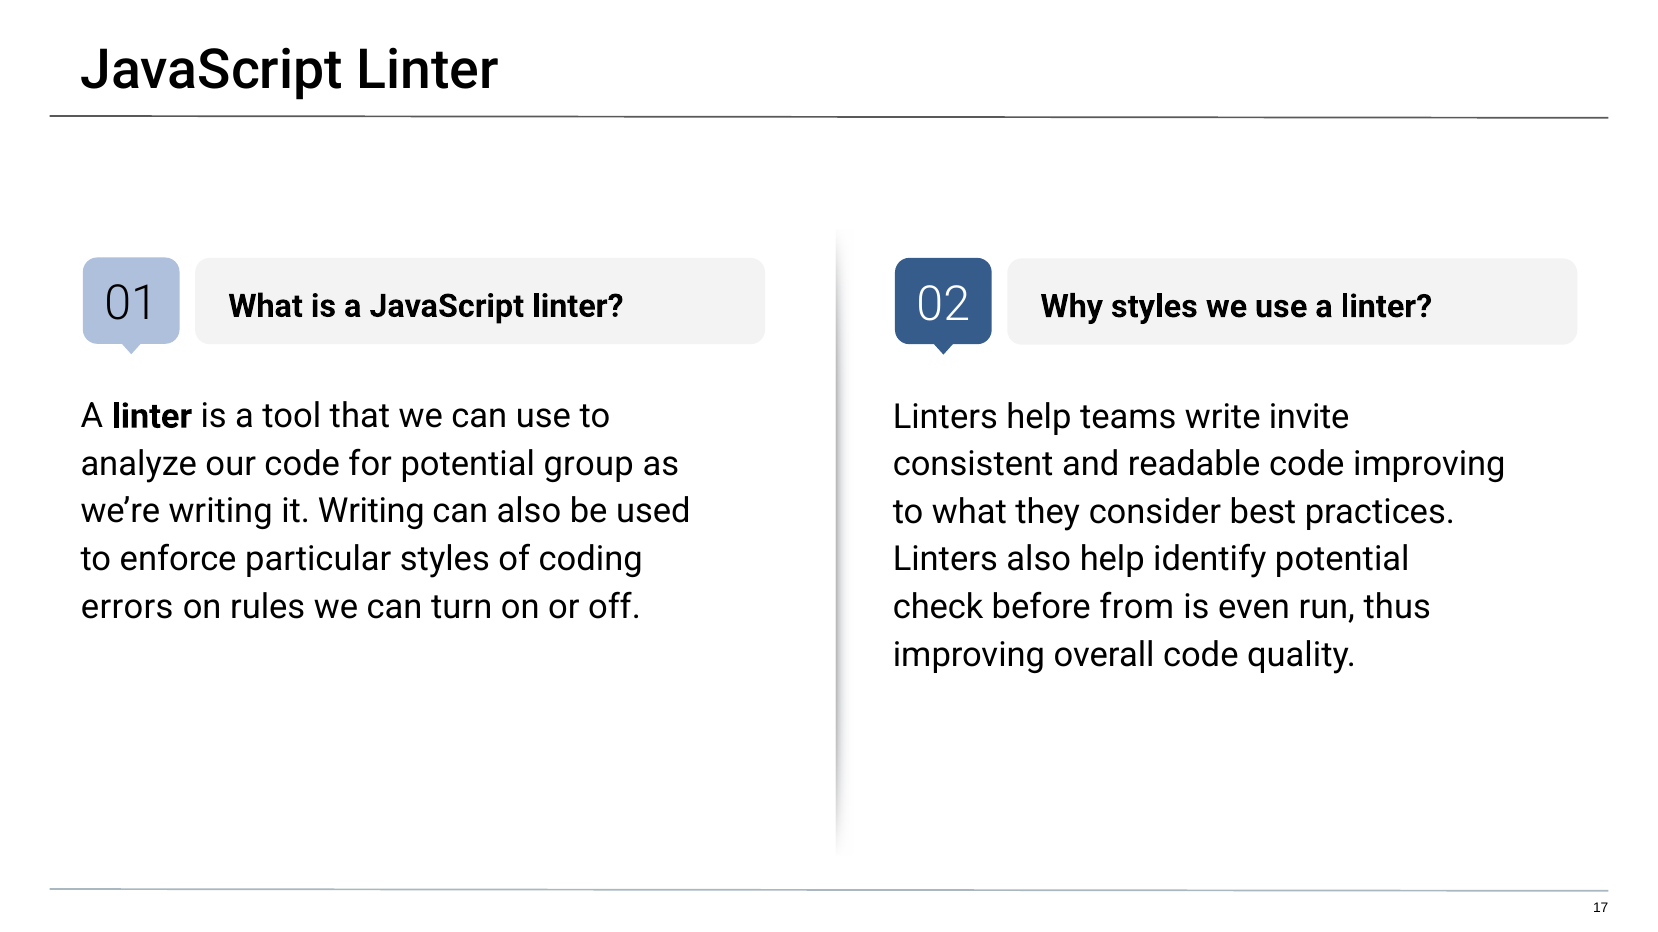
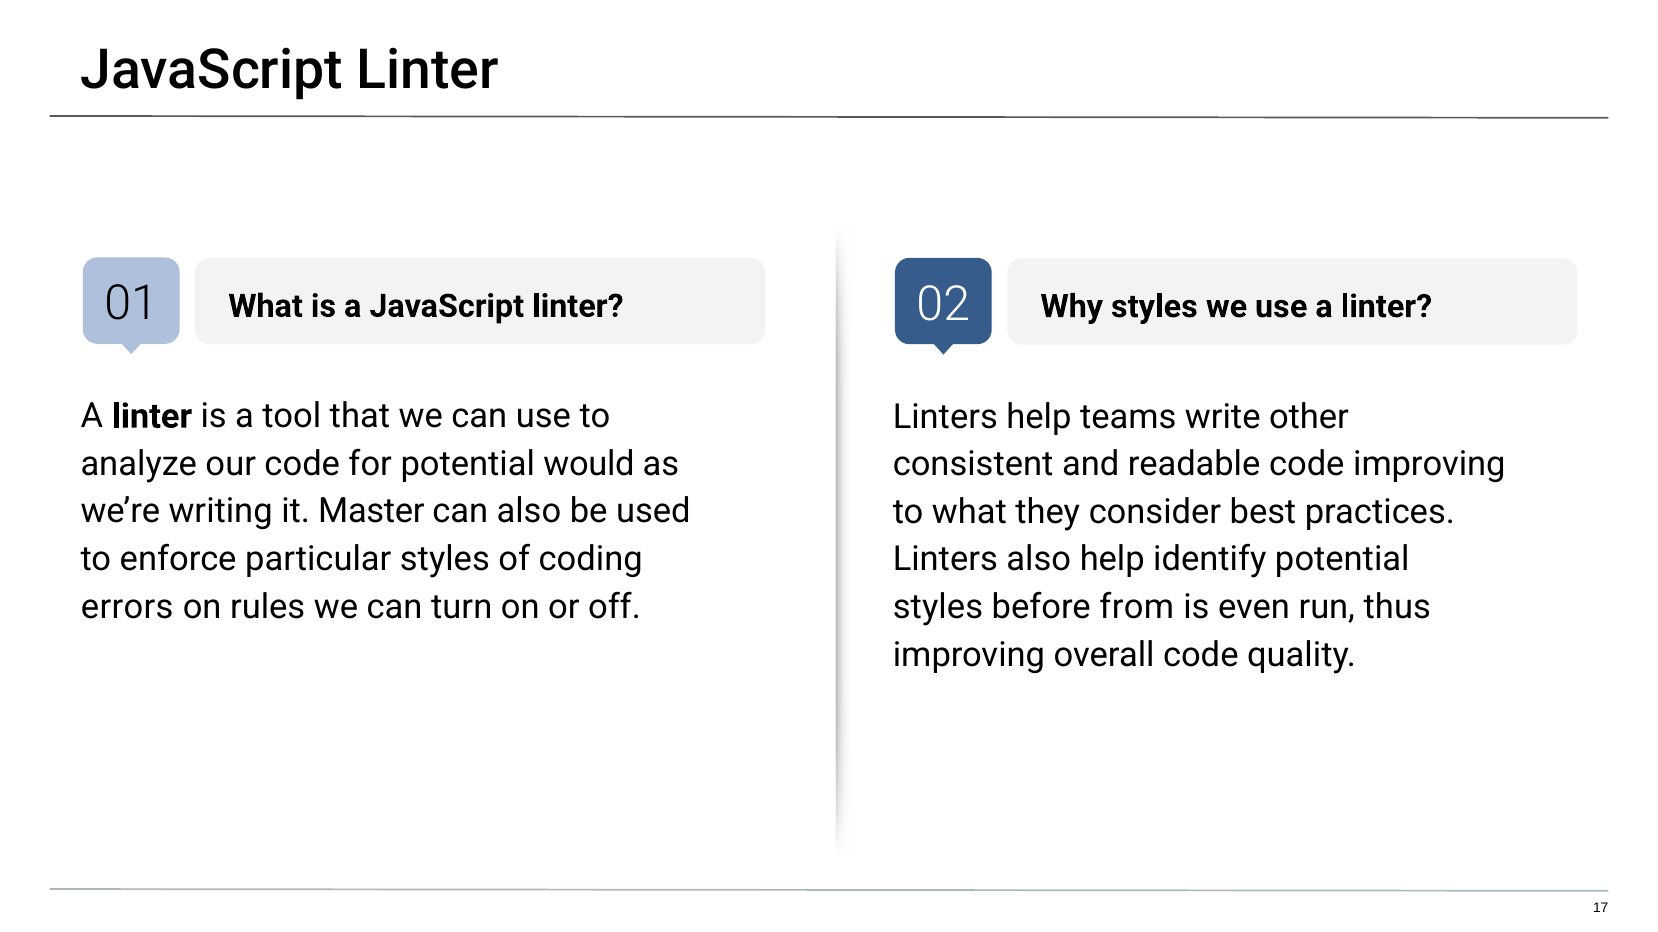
invite: invite -> other (1309, 417)
group: group -> would (589, 464)
it Writing: Writing -> Master (371, 512)
check: check -> styles (938, 608)
